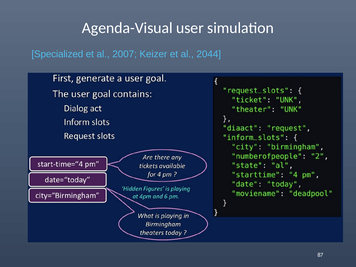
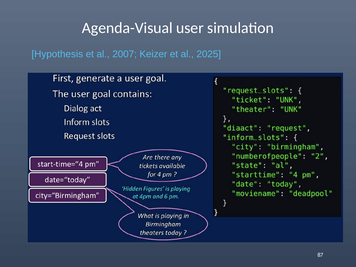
Specialized: Specialized -> Hypothesis (57, 54)
2044: 2044 -> 2025 (209, 54)
